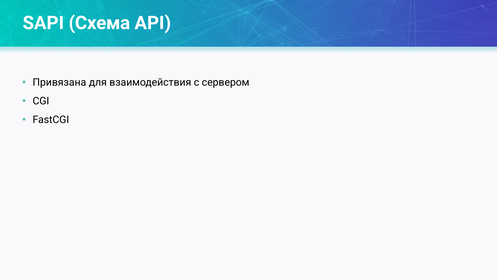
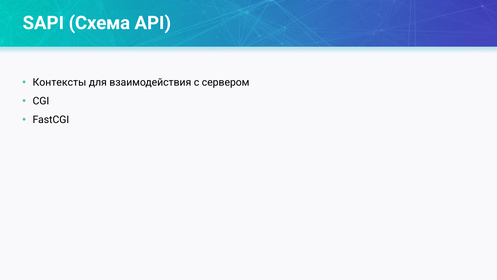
Привязана: Привязана -> Контексты (59, 82)
